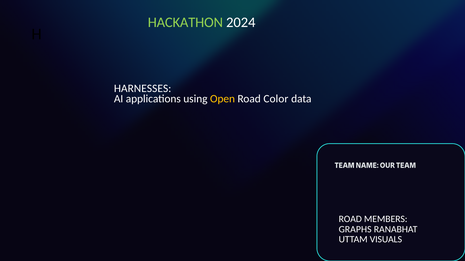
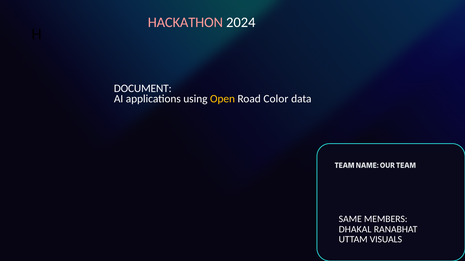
HACKATHON colour: light green -> pink (185, 22)
HARNESSES: HARNESSES -> DOCUMENT (143, 89)
ROAD: ROAD -> SAME (350, 219)
GRAPHS: GRAPHS -> DHAKAL (355, 230)
